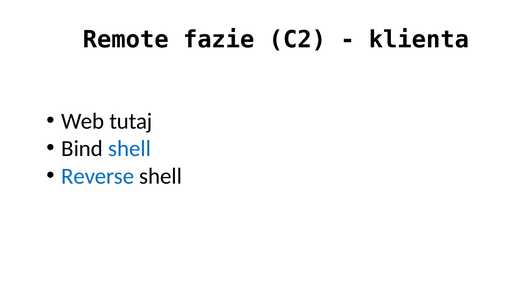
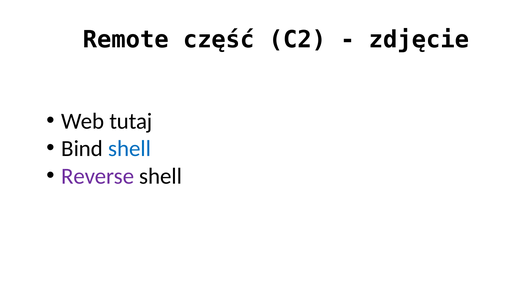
fazie: fazie -> część (219, 40)
klienta: klienta -> zdjęcie (419, 40)
Reverse colour: blue -> purple (98, 176)
